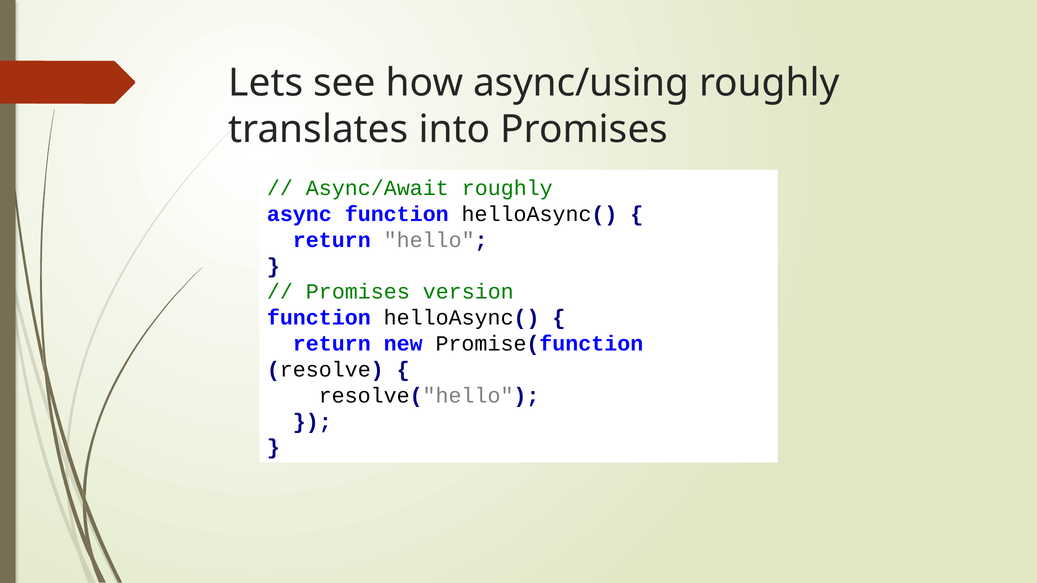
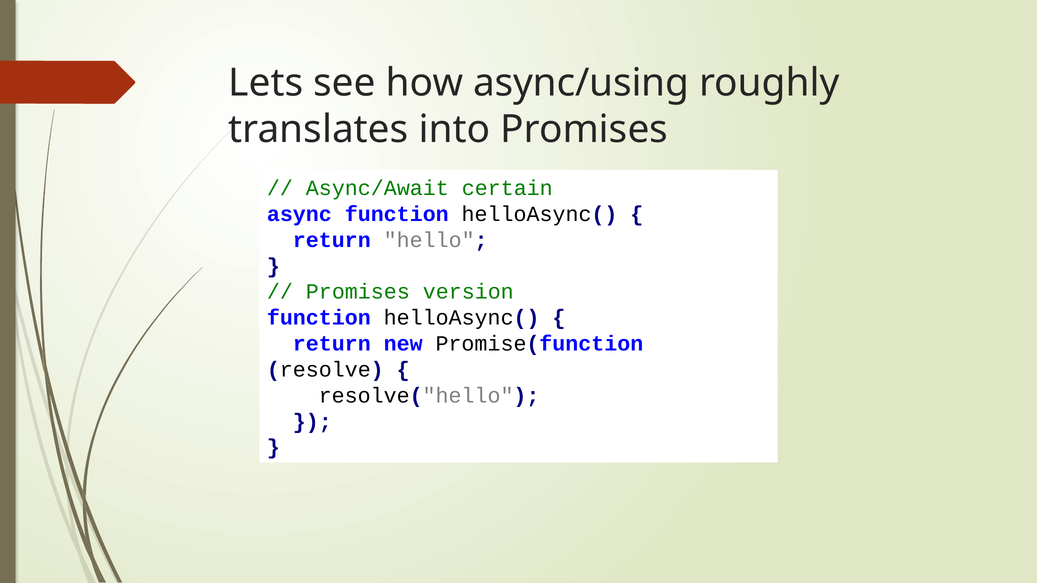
Async/Await roughly: roughly -> certain (507, 188)
